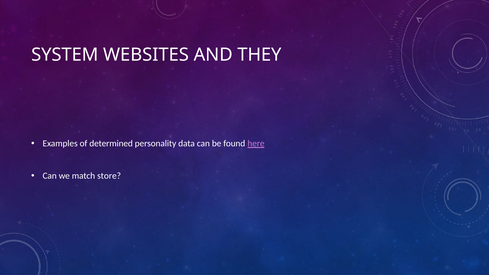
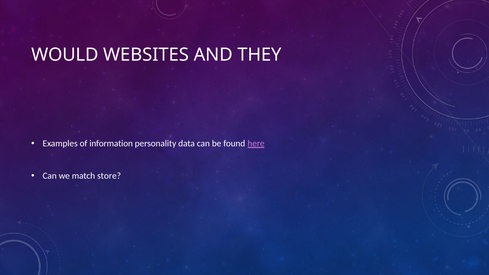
SYSTEM: SYSTEM -> WOULD (65, 55)
determined: determined -> information (111, 144)
